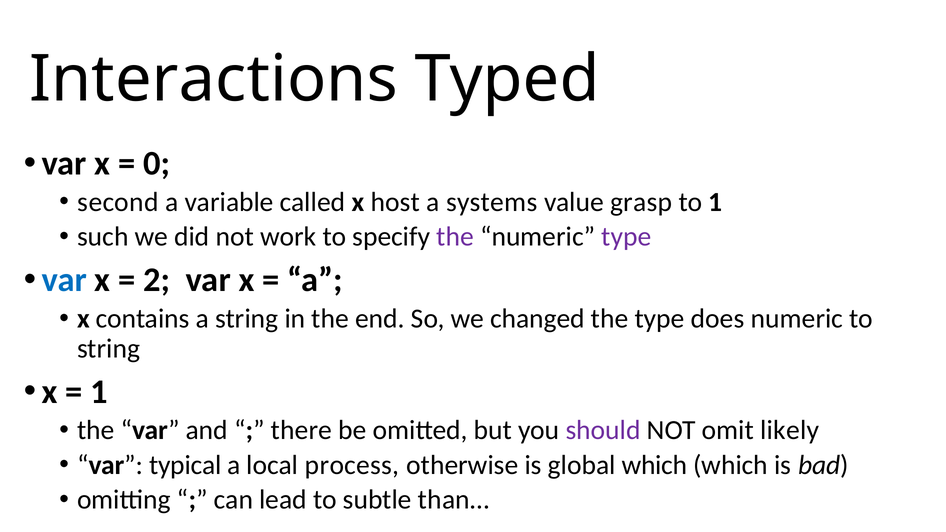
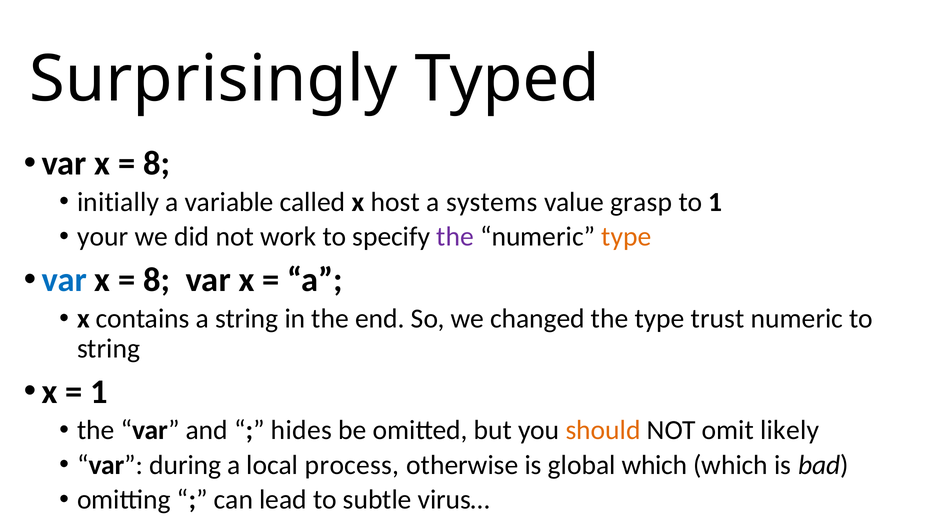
Interactions: Interactions -> Surprisingly (213, 79)
0: 0 -> 8 (157, 164)
second: second -> initially (118, 202)
such: such -> your (103, 237)
type colour: purple -> orange (626, 237)
2: 2 -> 8 (157, 280)
does: does -> trust (718, 319)
there: there -> hides (301, 430)
should colour: purple -> orange (603, 430)
typical: typical -> during (185, 465)
than…: than… -> virus… (454, 500)
